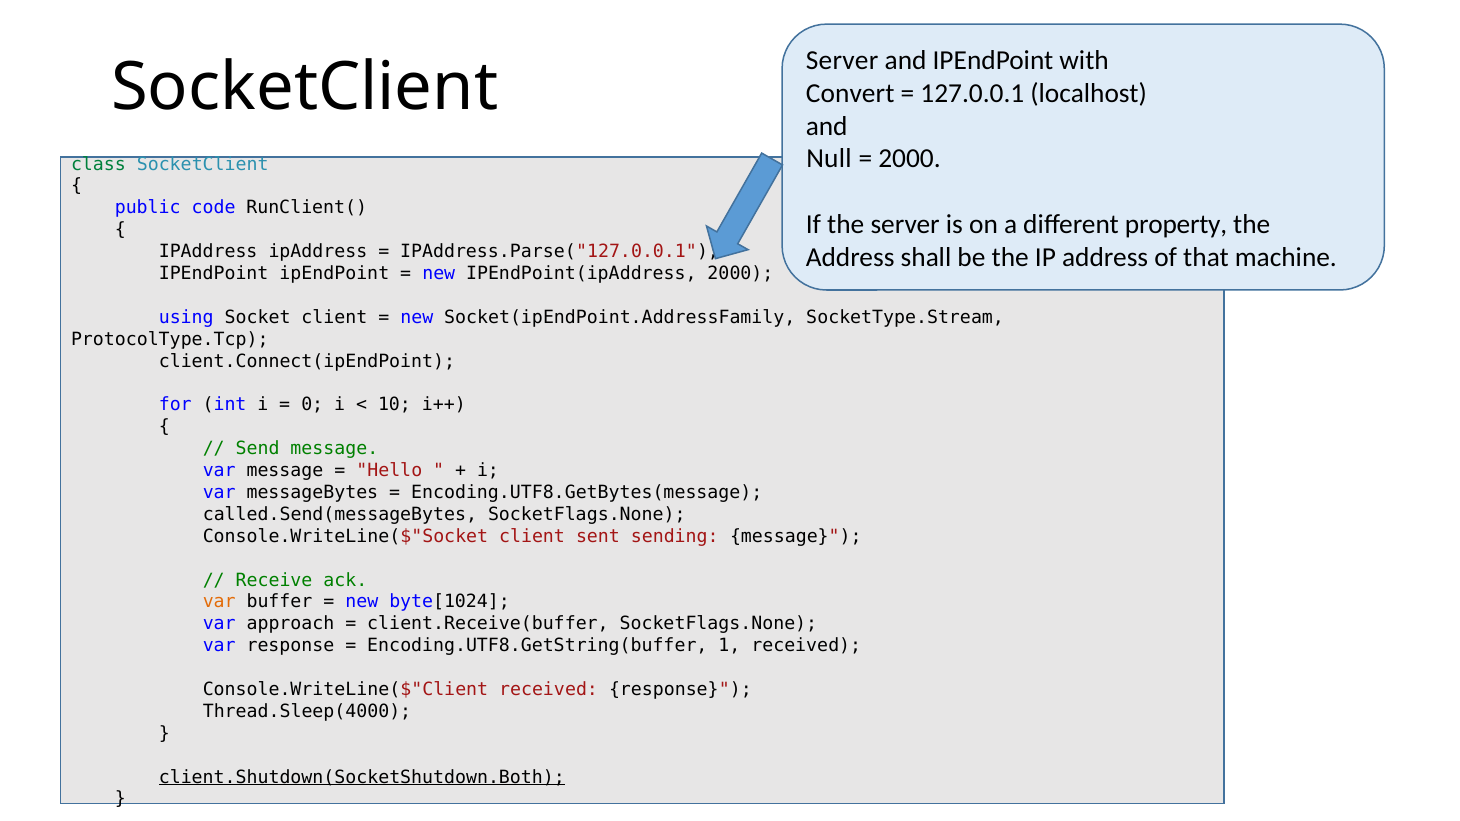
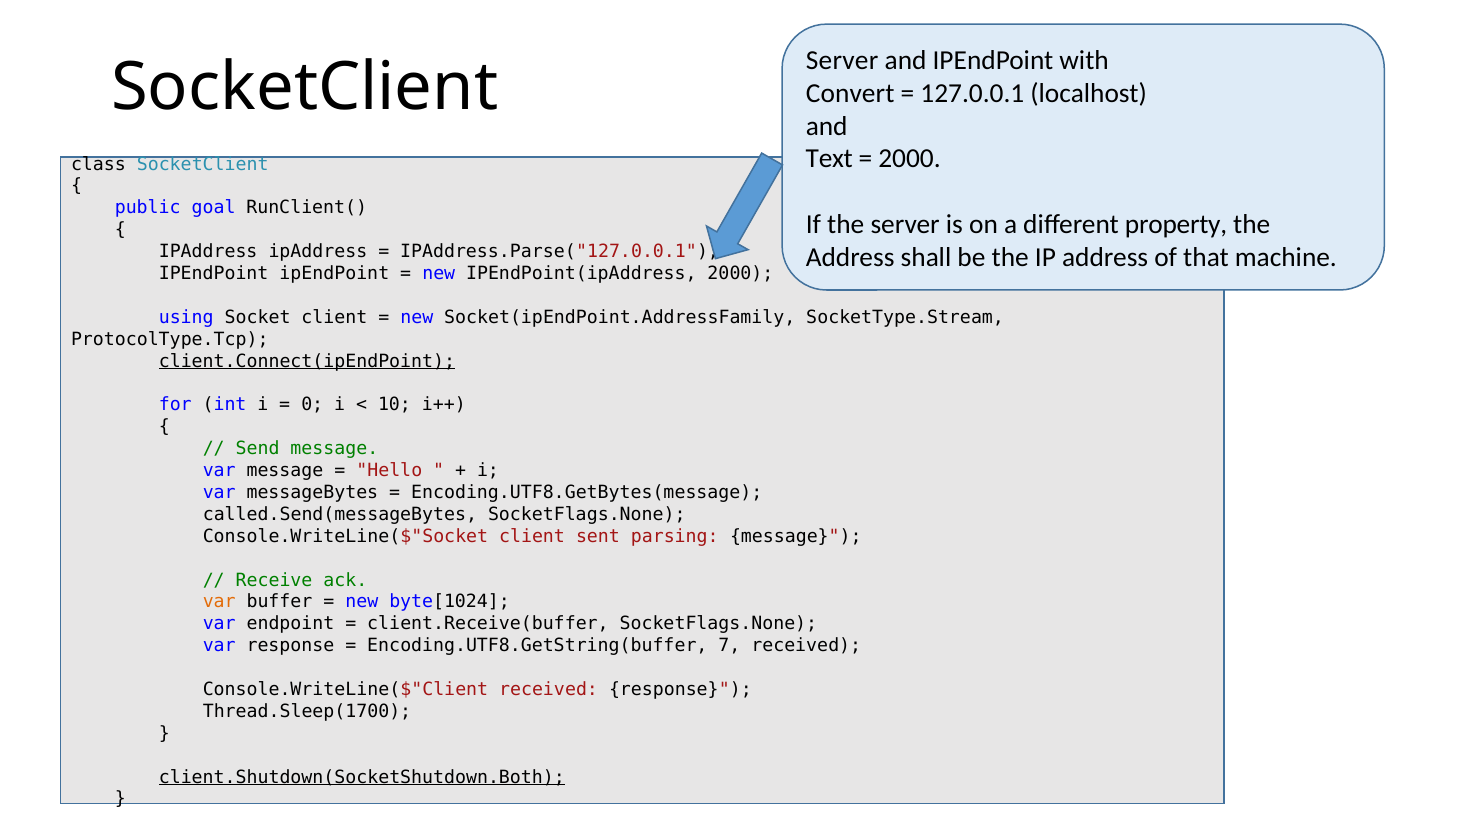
Null: Null -> Text (829, 159)
class colour: green -> black (98, 164)
code: code -> goal (214, 208)
client.Connect(ipEndPoint underline: none -> present (307, 361)
sending: sending -> parsing (675, 536)
approach: approach -> endpoint (290, 624)
1: 1 -> 7 (729, 646)
Thread.Sleep(4000: Thread.Sleep(4000 -> Thread.Sleep(1700 (307, 712)
